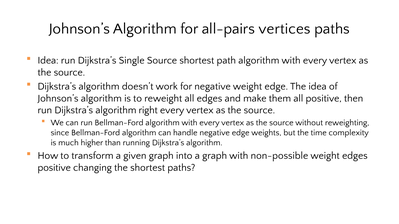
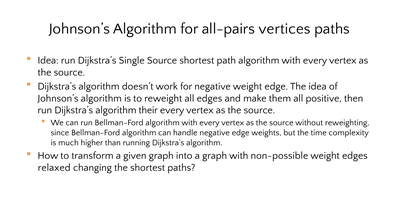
right: right -> their (148, 110)
positive: positive -> relaxed (54, 168)
